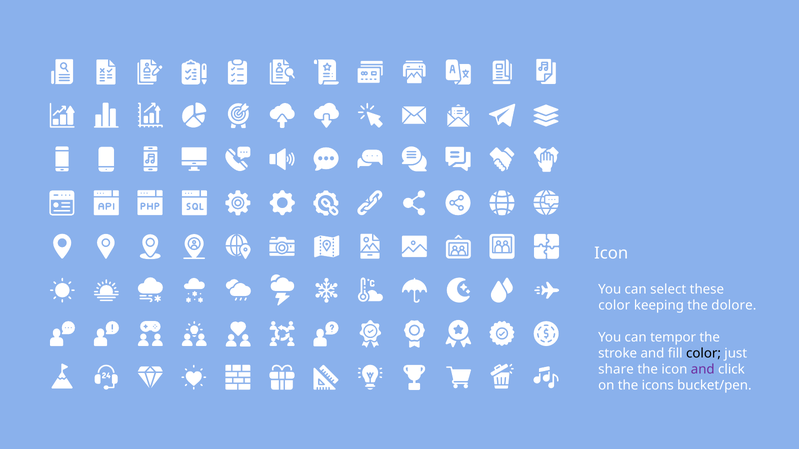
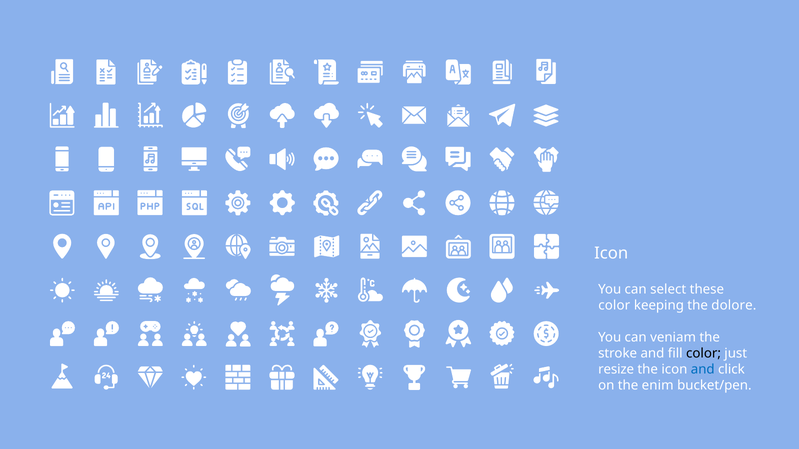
tempor: tempor -> veniam (673, 338)
share: share -> resize (616, 370)
and colour: purple -> blue (703, 370)
icons: icons -> enim (658, 385)
